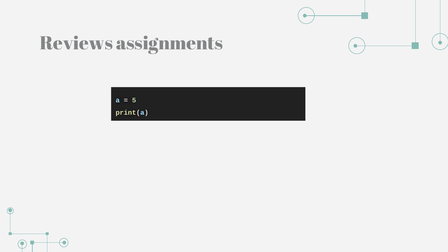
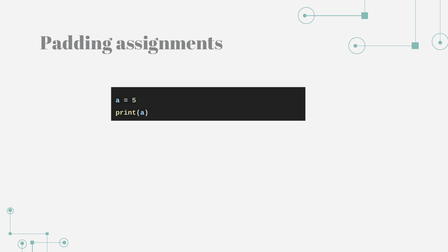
Reviews: Reviews -> Padding (76, 43)
